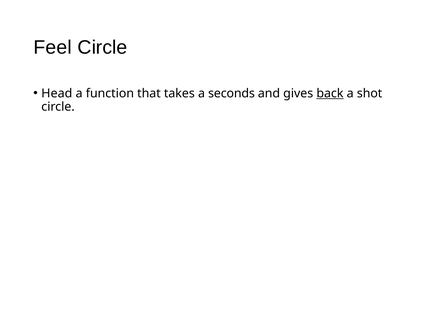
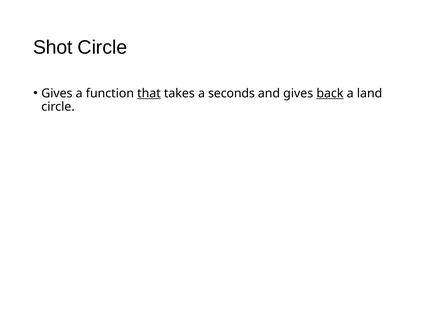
Feel: Feel -> Shot (53, 48)
Head: Head -> Gives (57, 93)
that underline: none -> present (149, 93)
shot: shot -> land (370, 93)
